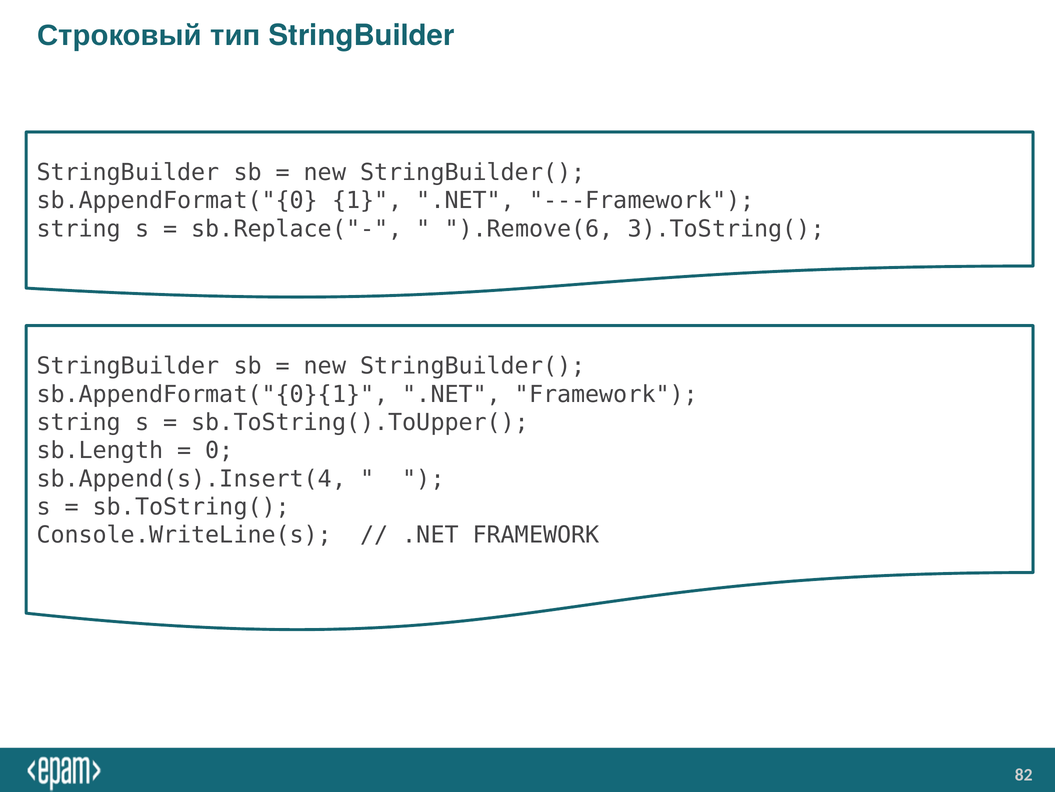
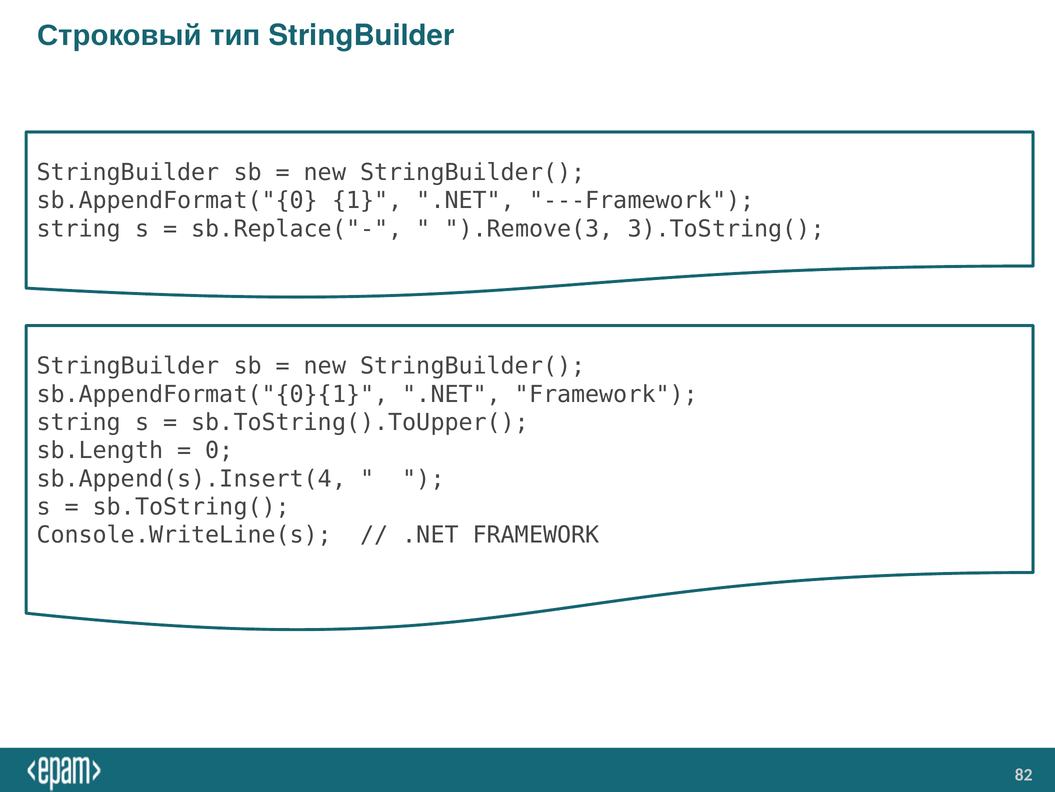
).Remove(6: ).Remove(6 -> ).Remove(3 (529, 229)
